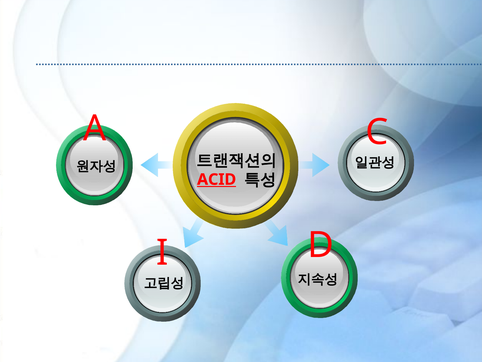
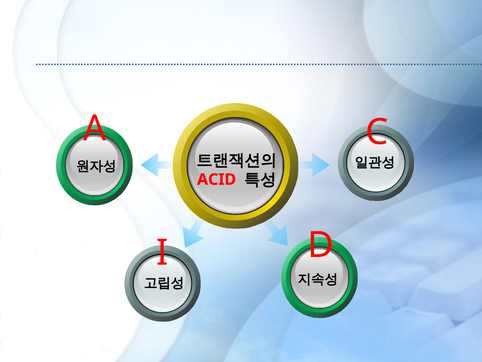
ACID underline: present -> none (217, 179)
